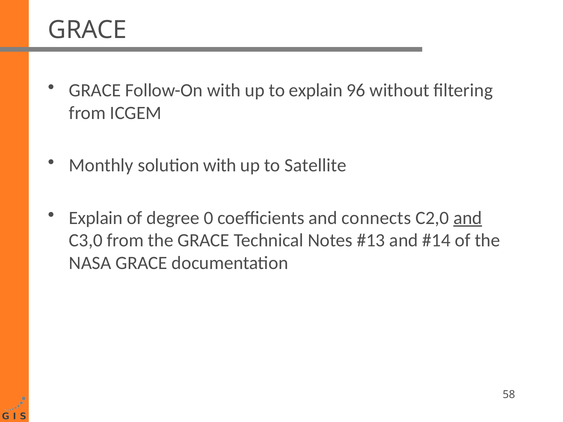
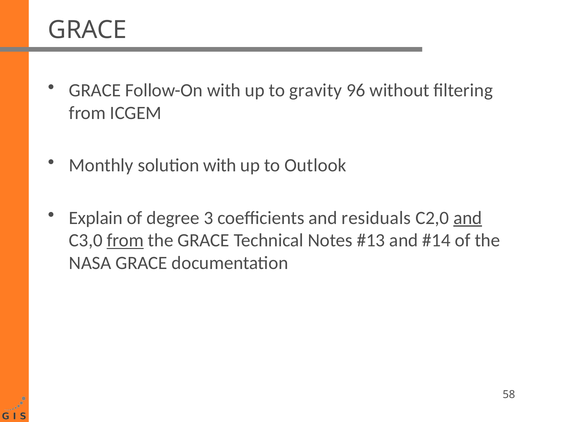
to explain: explain -> gravity (316, 90)
Satellite: Satellite -> Outlook (315, 166)
0: 0 -> 3 (208, 218)
connects: connects -> residuals (376, 218)
from underline: none -> present (125, 241)
